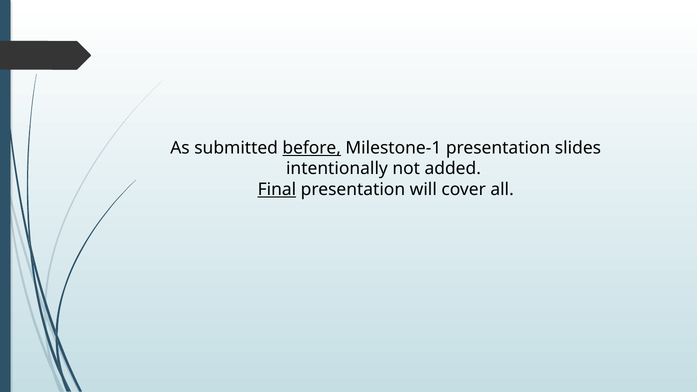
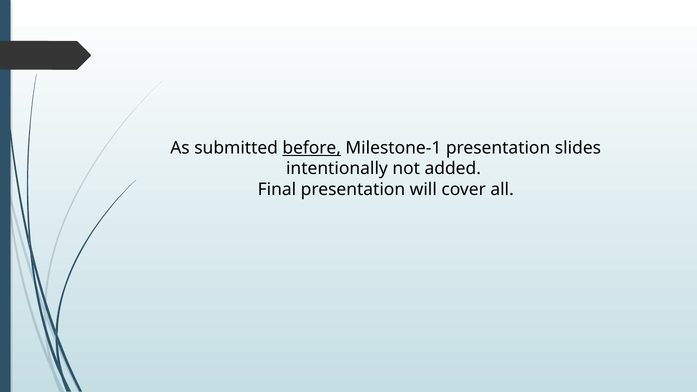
Final underline: present -> none (277, 190)
